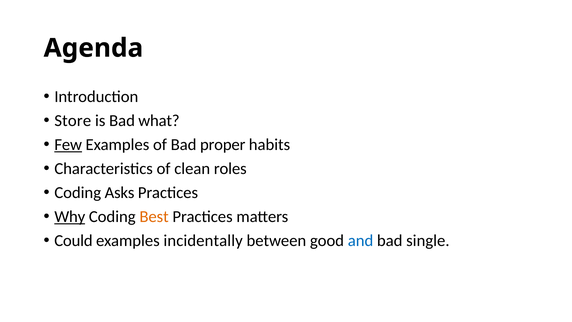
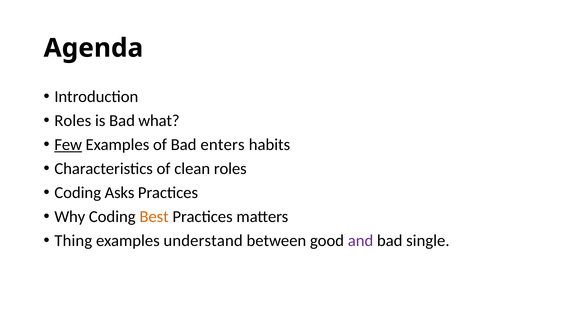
Store: Store -> Roles (73, 121)
proper: proper -> enters (223, 145)
Why underline: present -> none (70, 217)
Could: Could -> Thing (73, 241)
incidentally: incidentally -> understand (203, 241)
and colour: blue -> purple (361, 241)
